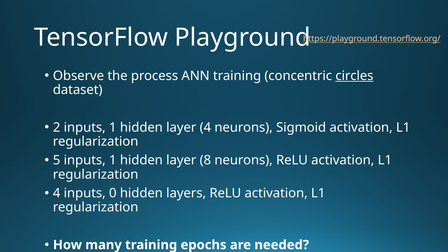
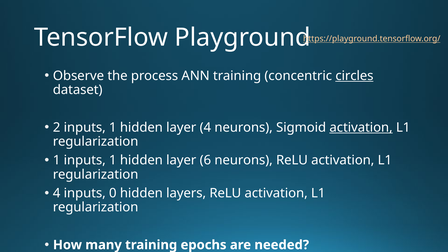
activation underline: none -> present (361, 127)
5: 5 -> 1 (57, 160)
8: 8 -> 6 (205, 160)
